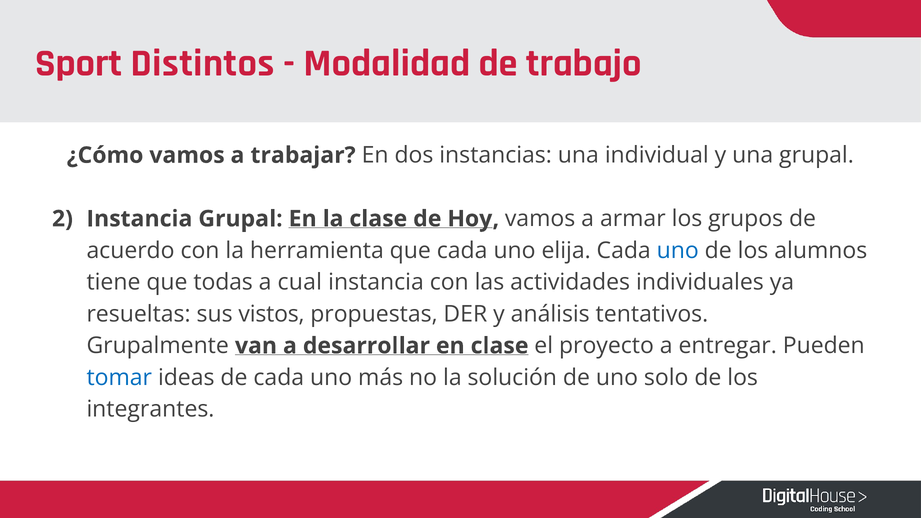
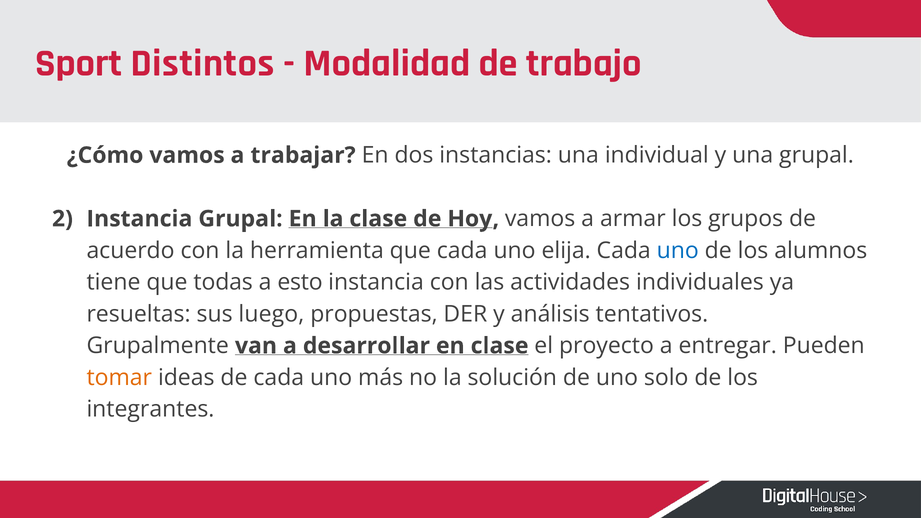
cual: cual -> esto (300, 282)
vistos: vistos -> luego (271, 314)
tomar colour: blue -> orange (119, 378)
